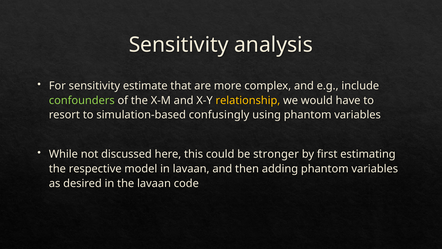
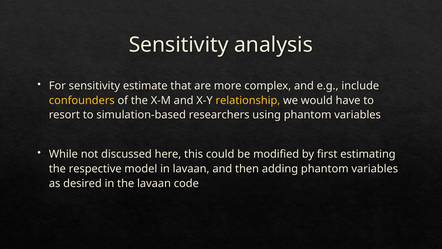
confounders colour: light green -> yellow (82, 100)
confusingly: confusingly -> researchers (219, 115)
stronger: stronger -> modified (276, 154)
